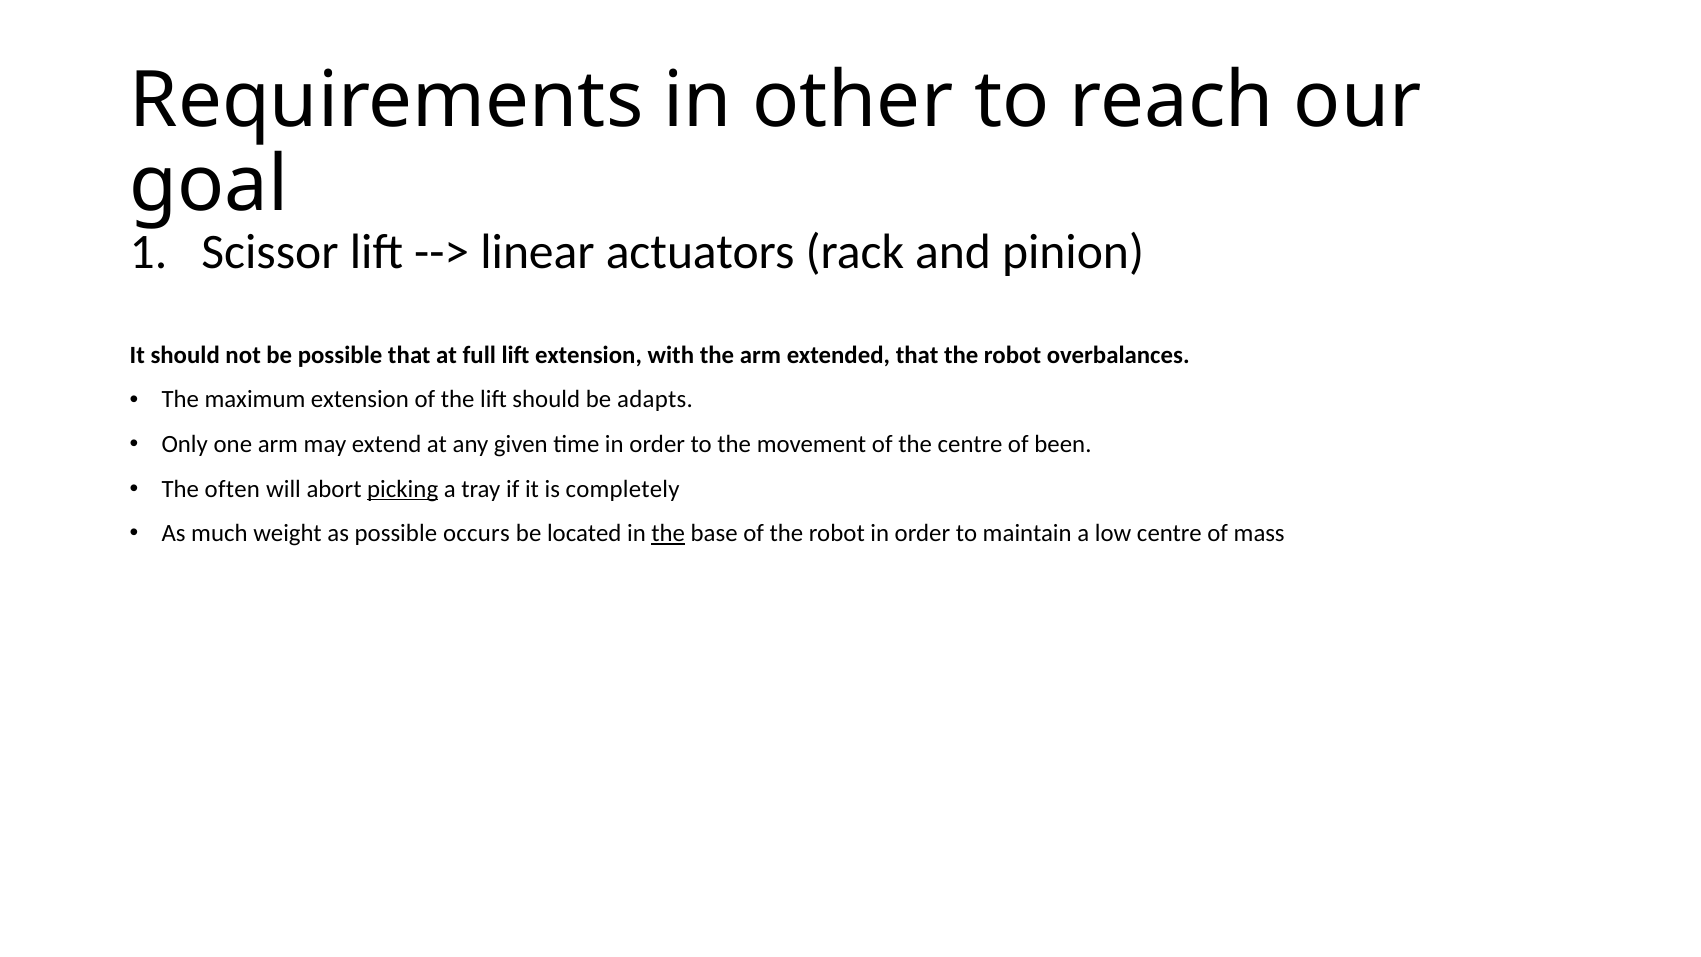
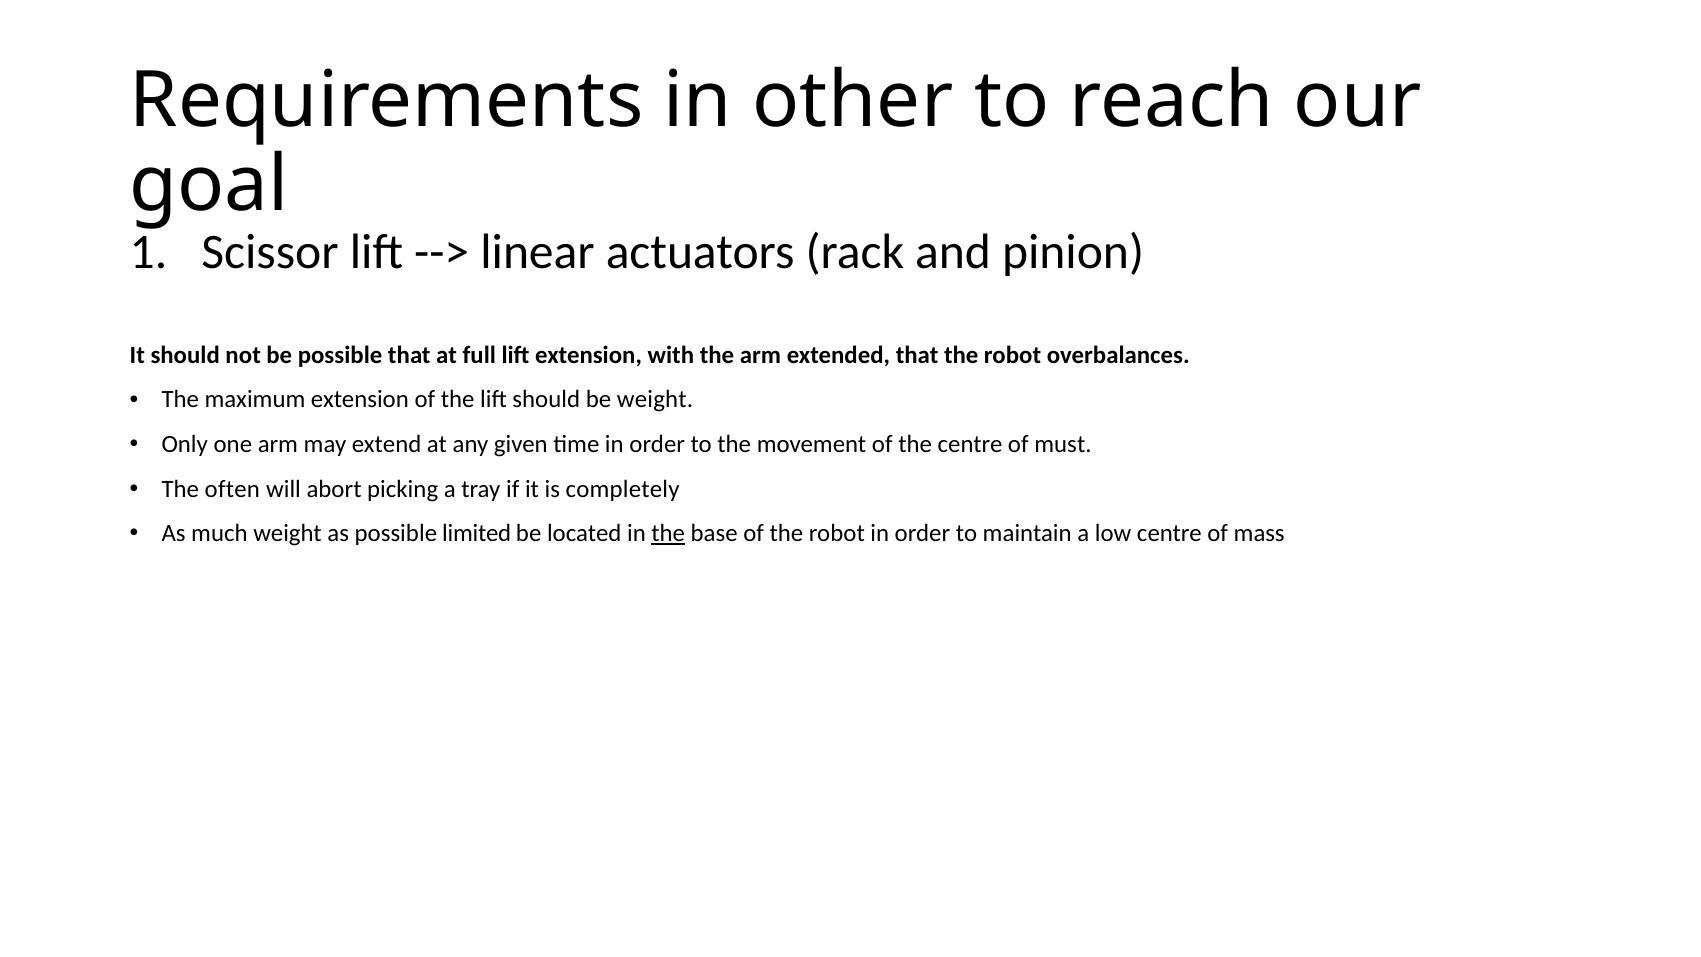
be adapts: adapts -> weight (655, 400)
been: been -> must (1063, 444)
picking underline: present -> none (403, 489)
occurs: occurs -> limited (477, 533)
